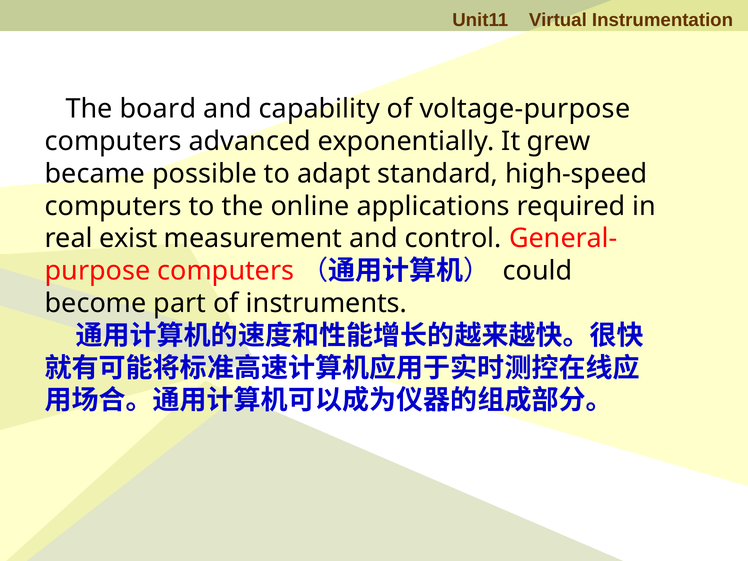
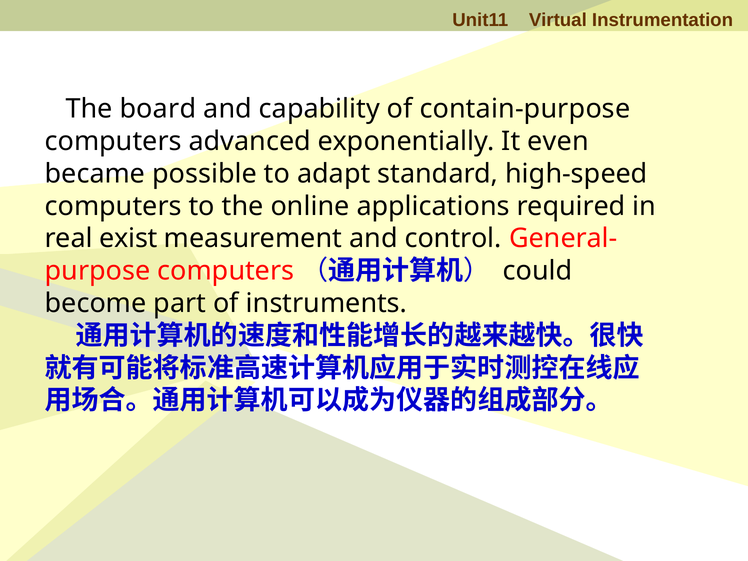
voltage-purpose: voltage-purpose -> contain-purpose (525, 109)
grew: grew -> even (558, 141)
